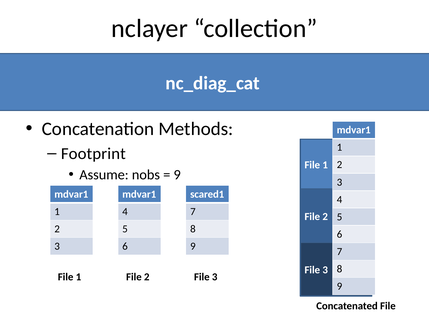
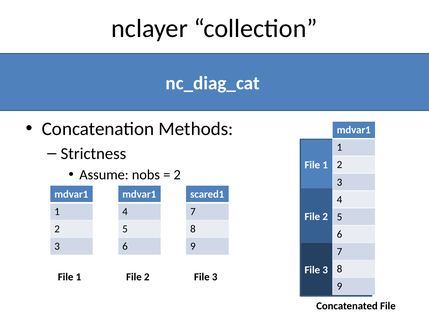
Footprint: Footprint -> Strictness (93, 154)
9: 9 -> 2 (177, 175)
